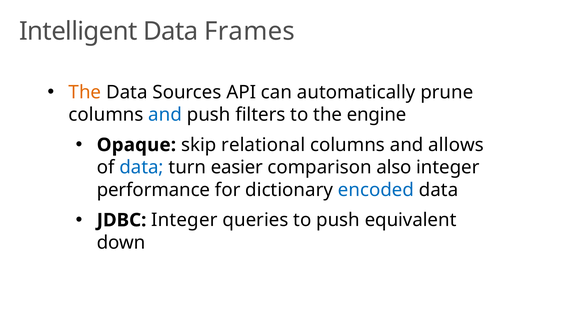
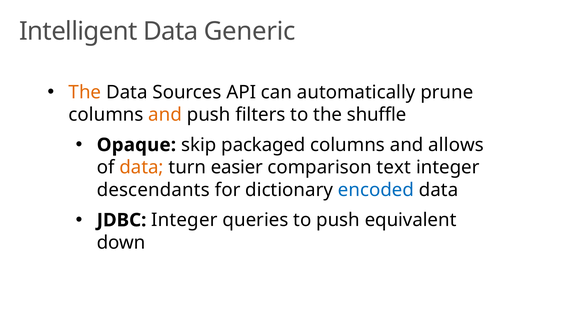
Frames: Frames -> Generic (250, 31)
and colour: blue -> orange (165, 115)
engine: engine -> shuffle (377, 115)
relational: relational -> packaged (263, 145)
data colour: blue -> orange (142, 167)
also: also -> text (394, 167)
performance: performance -> descendants (153, 190)
